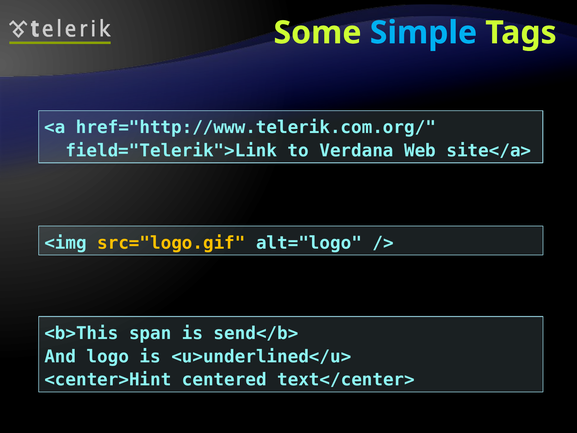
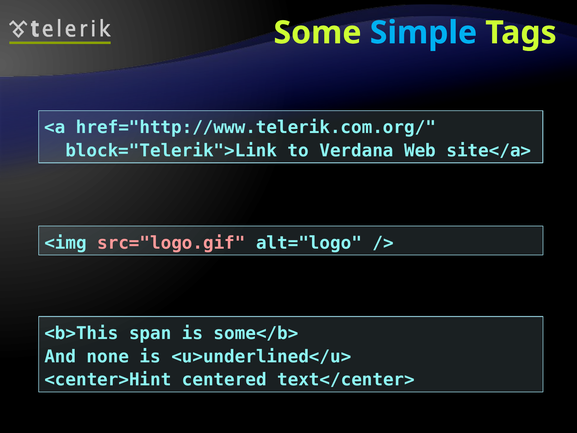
field="Telerik">Link: field="Telerik">Link -> block="Telerik">Link (171, 151)
src="logo.gif colour: yellow -> pink (171, 243)
send</b>: send</b> -> some</b> (256, 333)
logo: logo -> none (108, 356)
